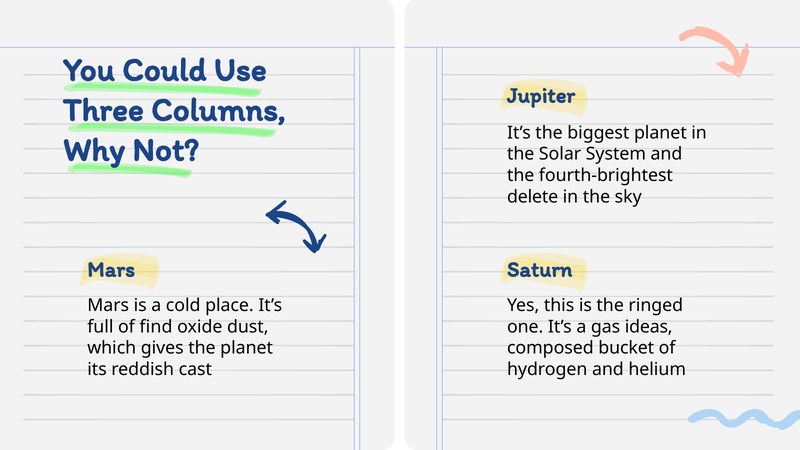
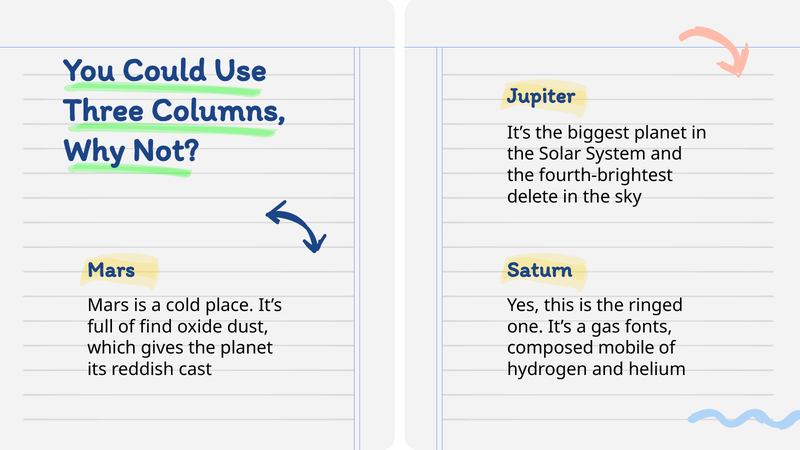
ideas: ideas -> fonts (649, 327)
bucket: bucket -> mobile (626, 348)
